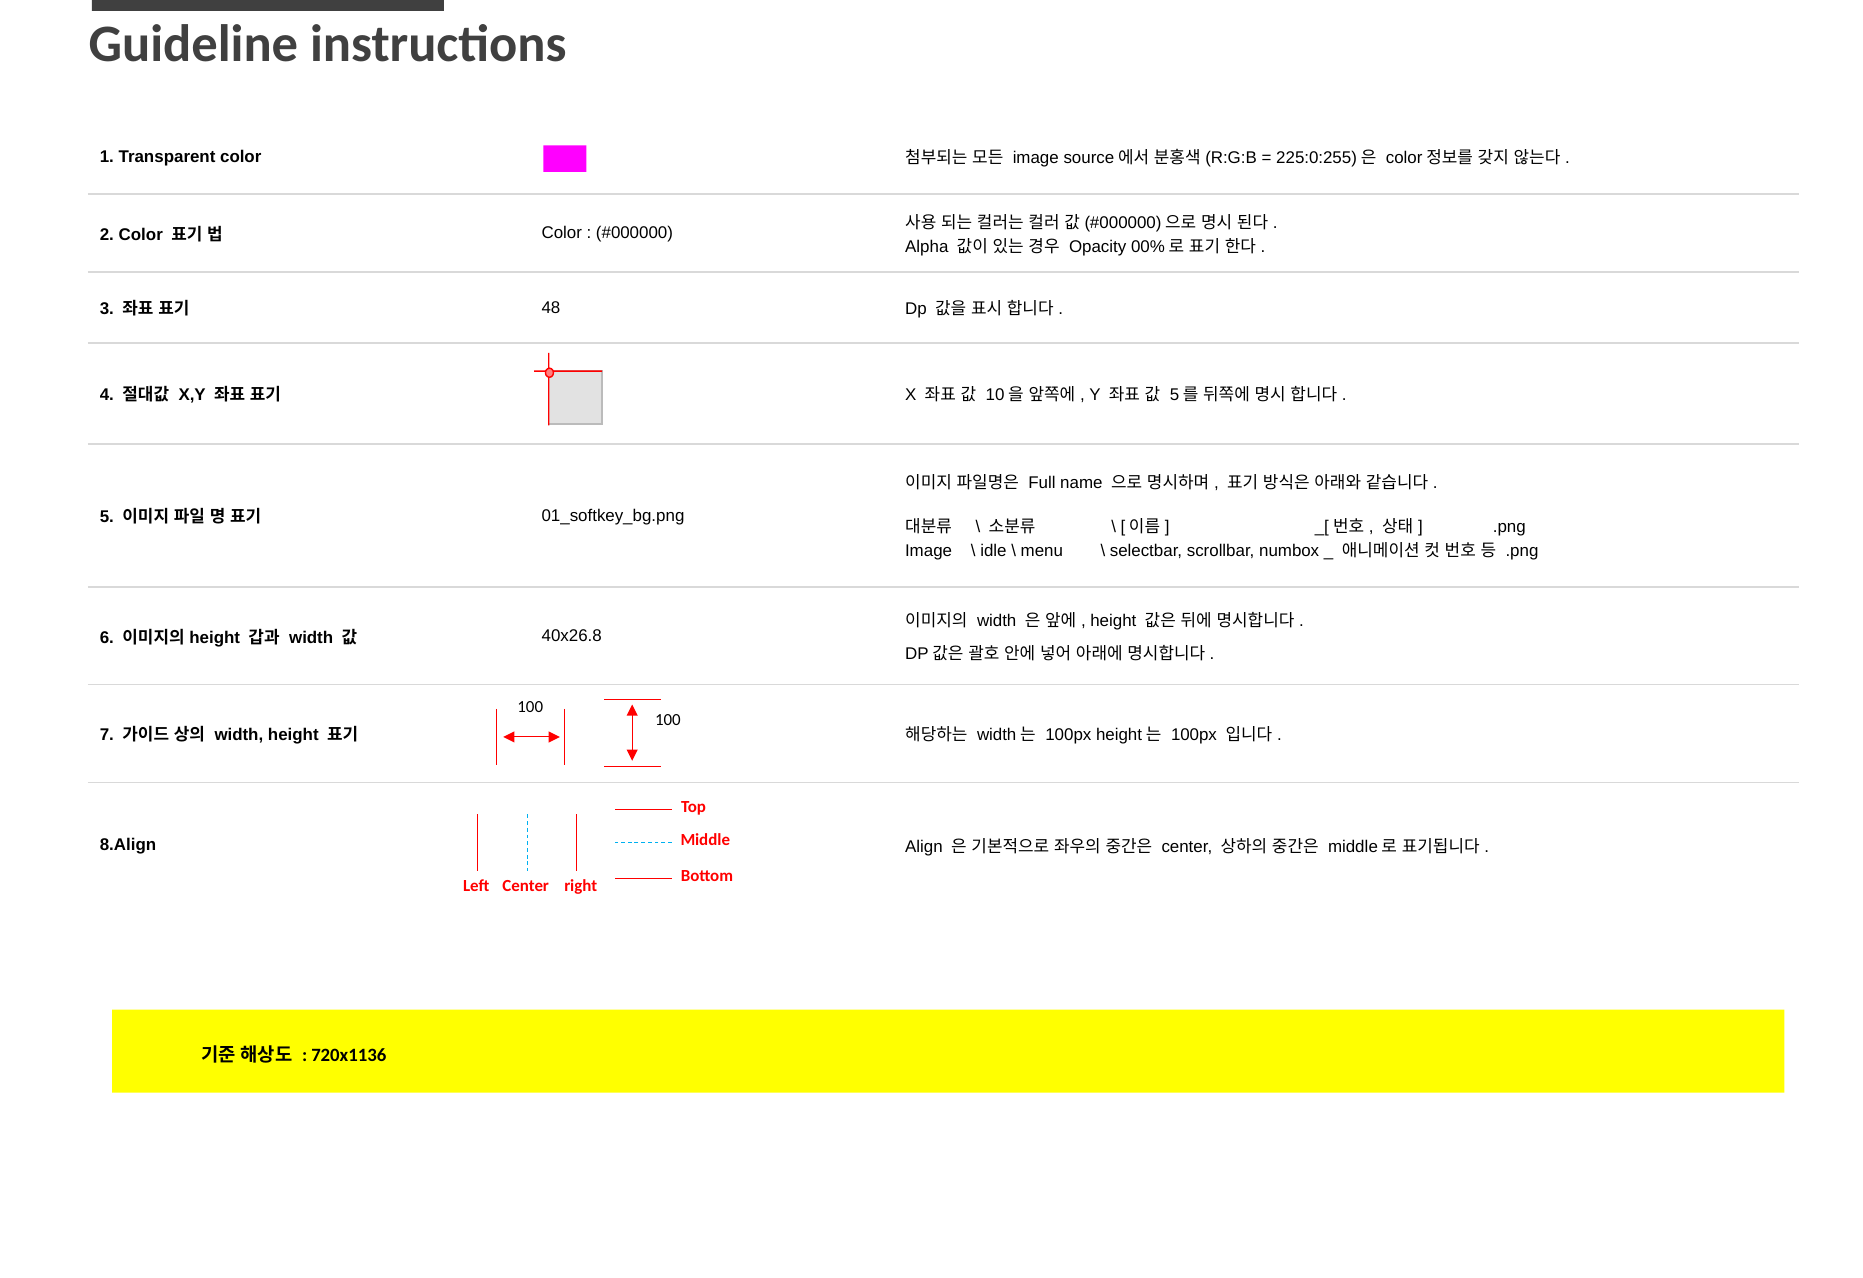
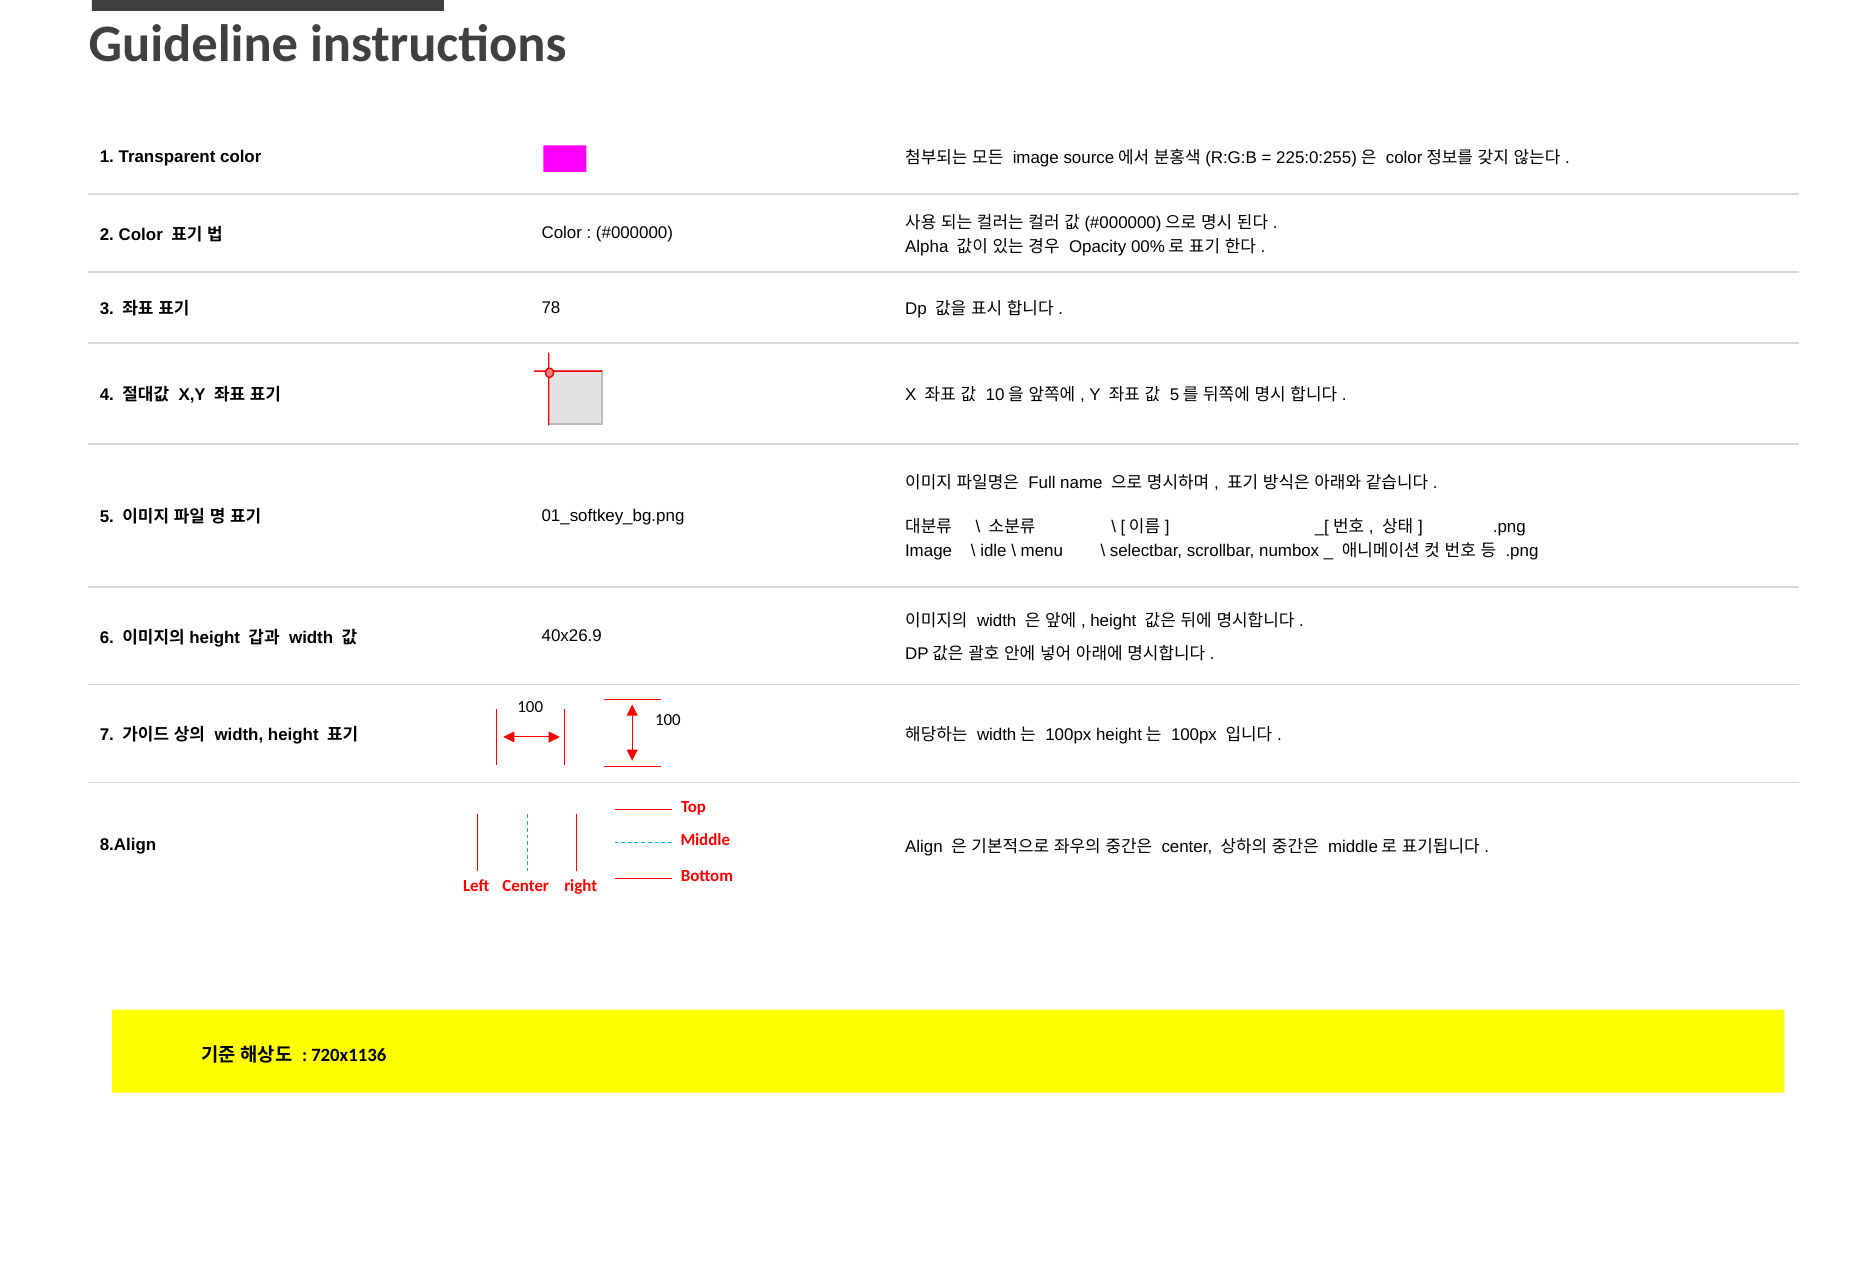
48: 48 -> 78 (551, 308)
40x26.8: 40x26.8 -> 40x26.9 (572, 636)
